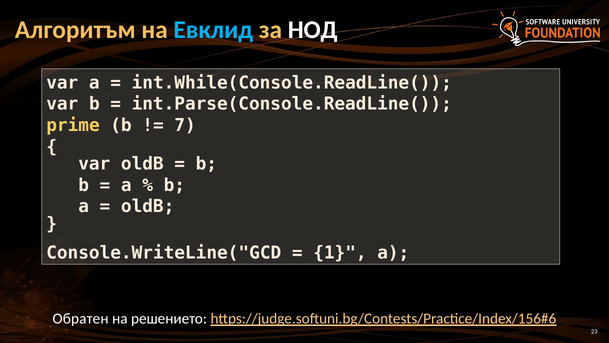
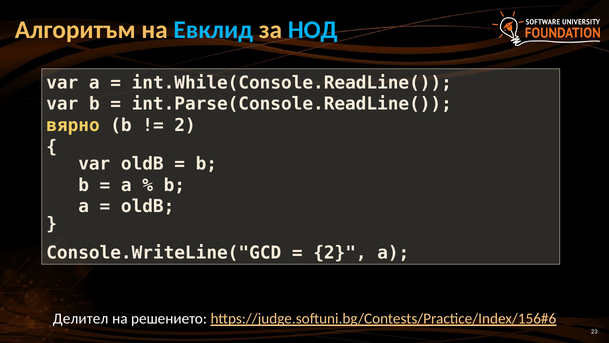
НОД colour: white -> light blue (313, 30)
prime: prime -> вярно (73, 125)
7: 7 -> 2 (185, 125)
1: 1 -> 2 (340, 252)
Обратен: Обратен -> Делител (81, 318)
